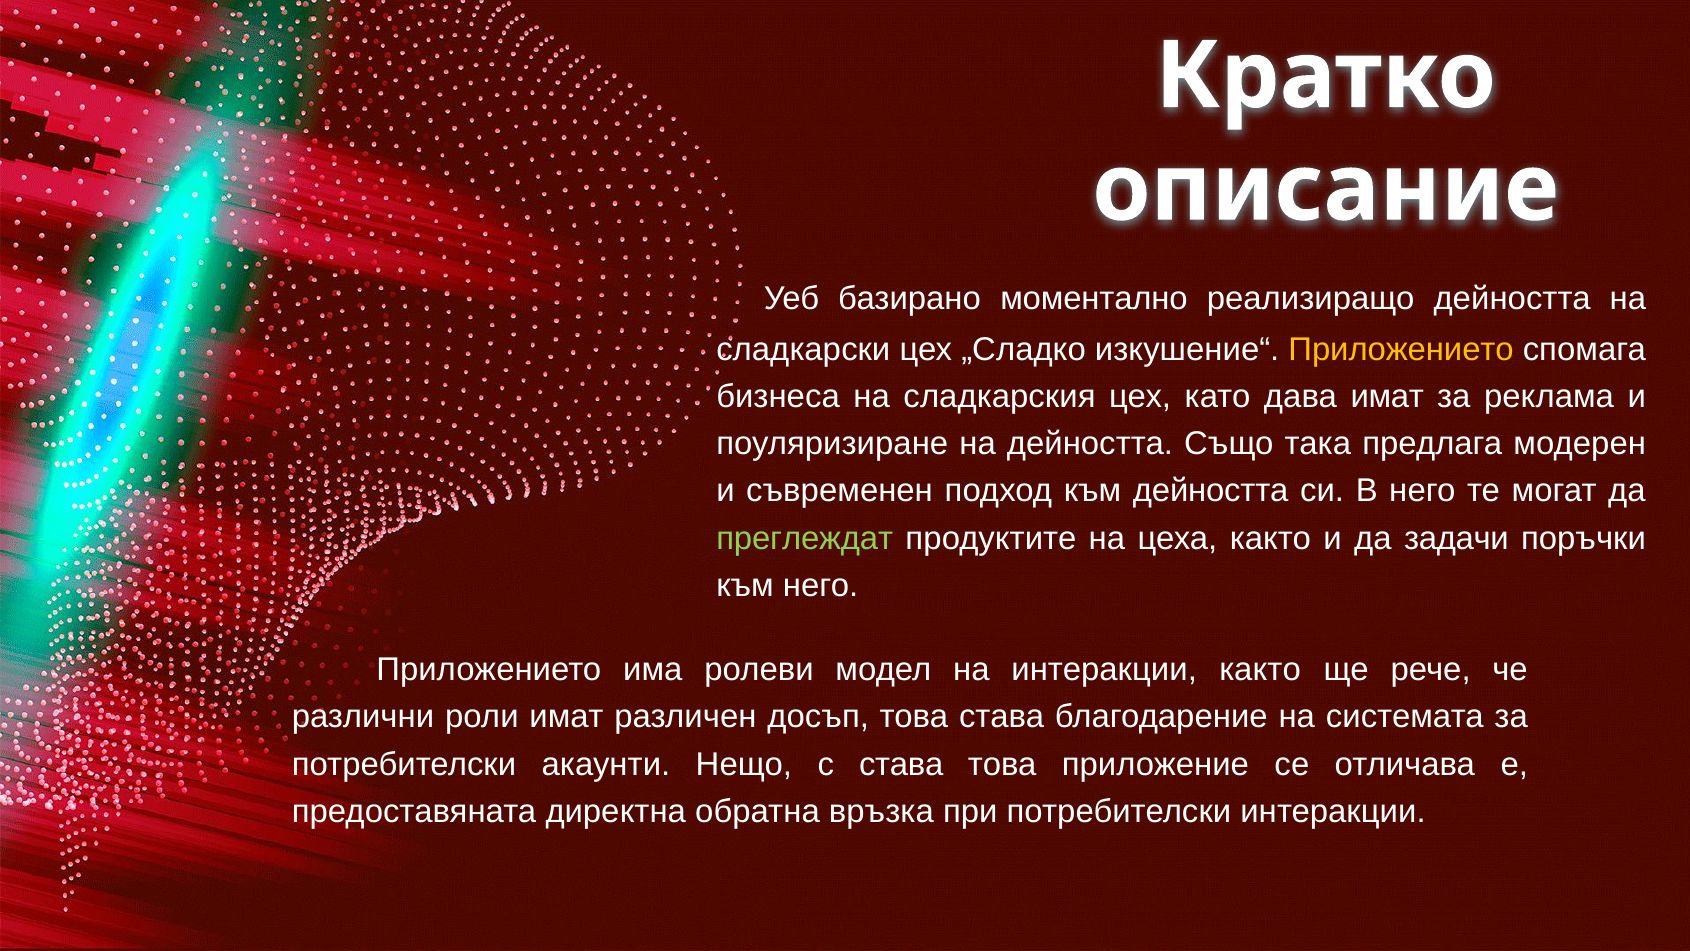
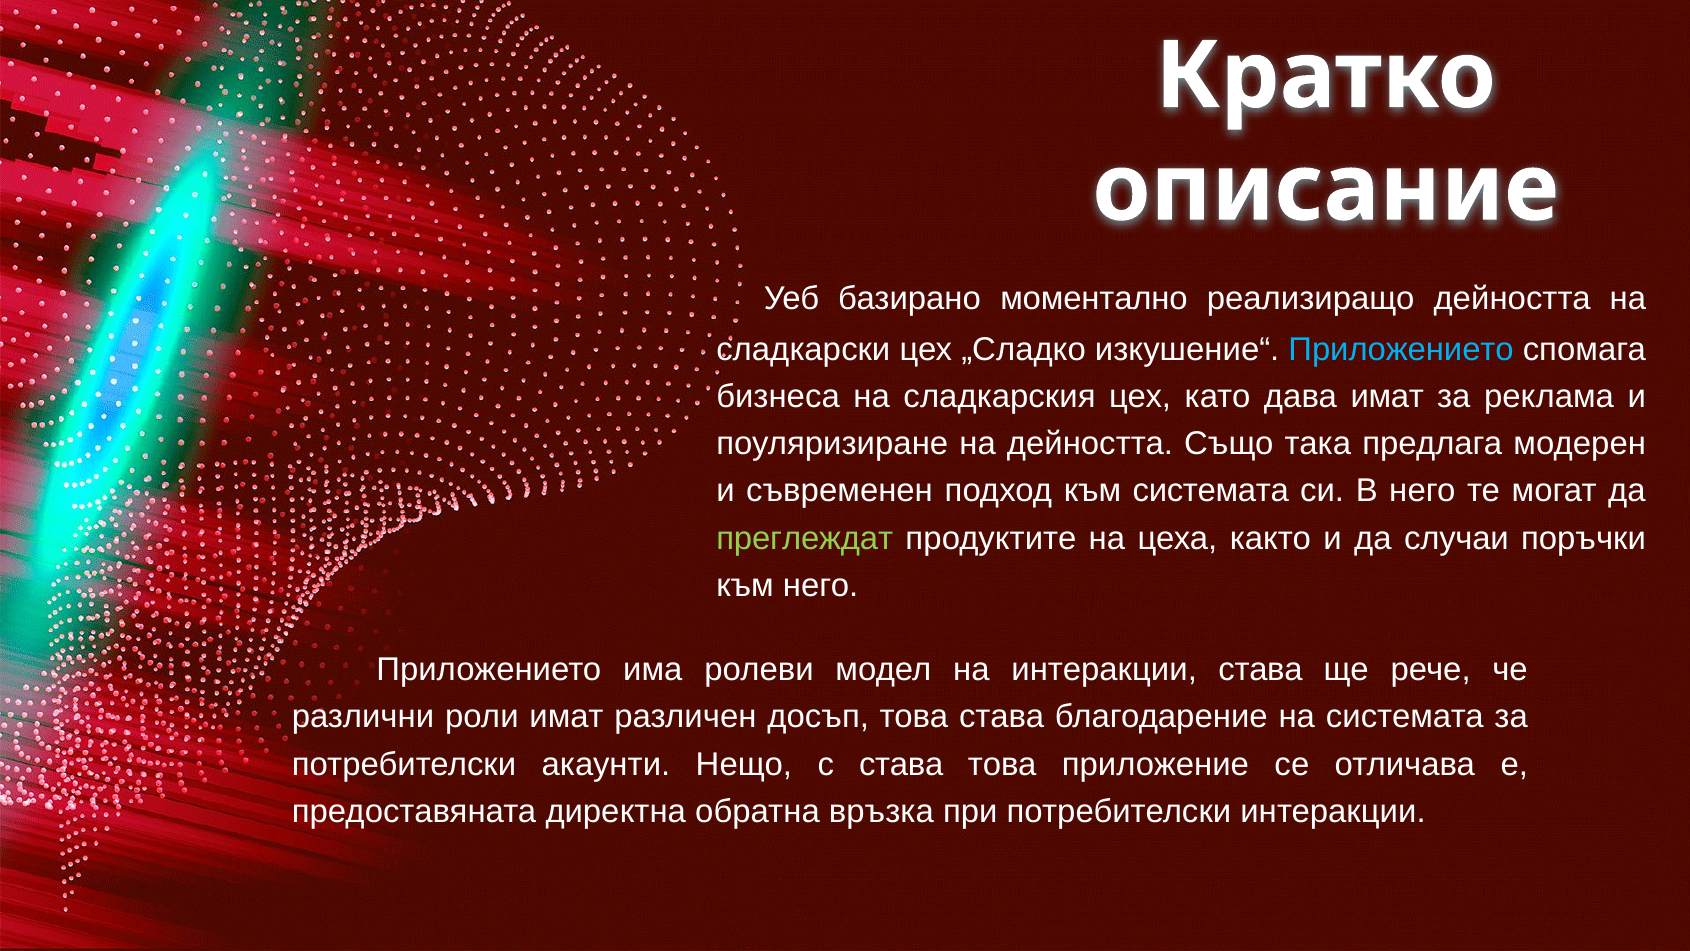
Приложението colour: yellow -> light blue (1401, 349)
към дейността: дейността -> системата (1211, 491)
задачи: задачи -> случаи (1456, 538)
интеракции както: както -> става (1261, 669)
